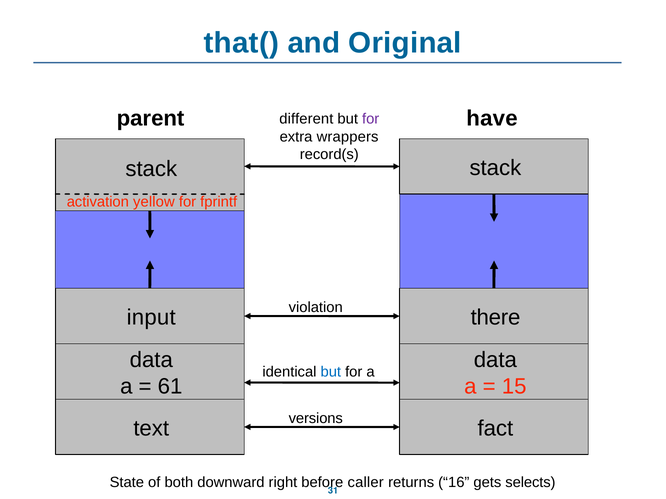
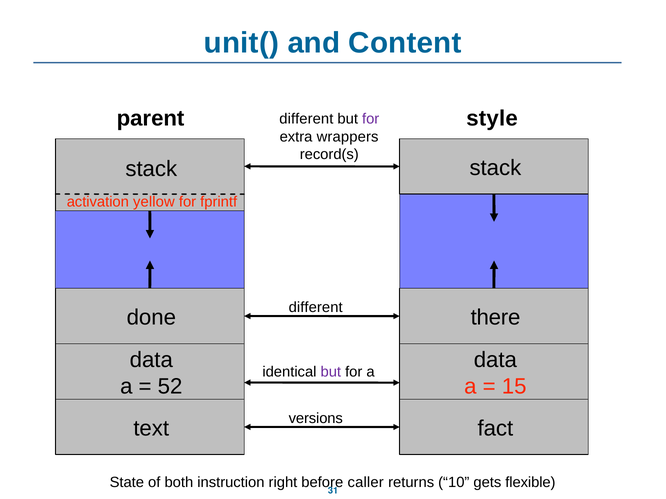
that(: that( -> unit( (241, 43)
Original: Original -> Content (405, 43)
have: have -> style (492, 118)
violation: violation -> different (316, 308)
input: input -> done (151, 318)
but colour: blue -> purple (331, 372)
61: 61 -> 52 (170, 387)
downward: downward -> instruction (231, 483)
16: 16 -> 10 (454, 483)
selects: selects -> flexible (530, 483)
